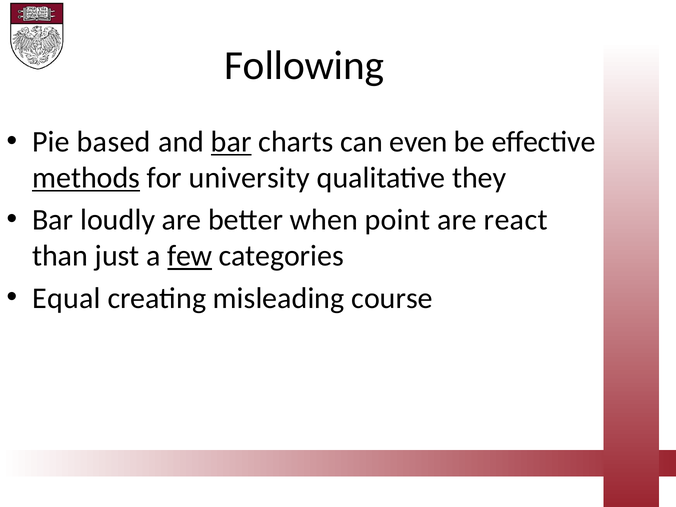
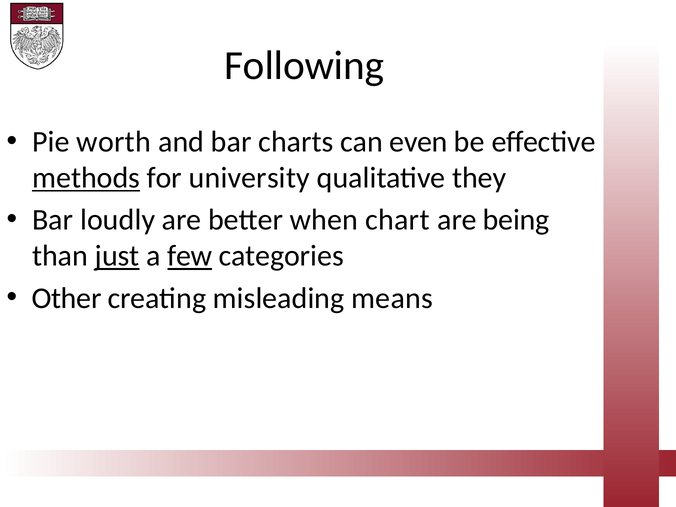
based: based -> worth (114, 142)
bar underline: present -> none (231, 142)
point: point -> chart (397, 220)
react: react -> being (516, 220)
just underline: none -> present (117, 256)
Equal: Equal -> Other (67, 298)
course: course -> means (392, 298)
